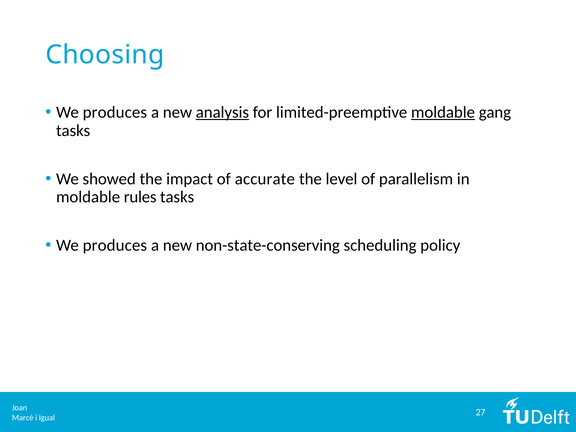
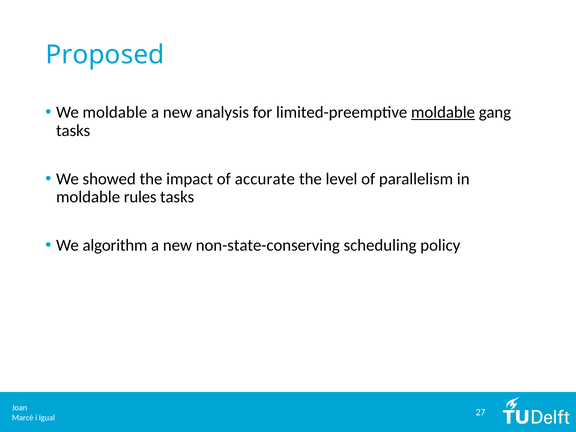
Choosing: Choosing -> Proposed (105, 55)
produces: produces -> moldable (115, 112)
analysis underline: present -> none (222, 112)
produces: produces -> algorithm (115, 245)
